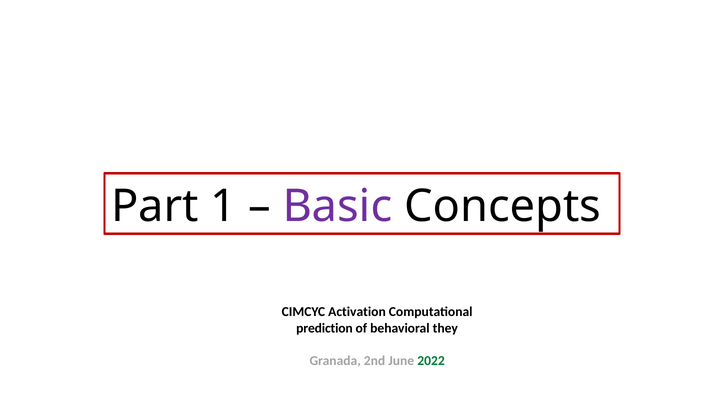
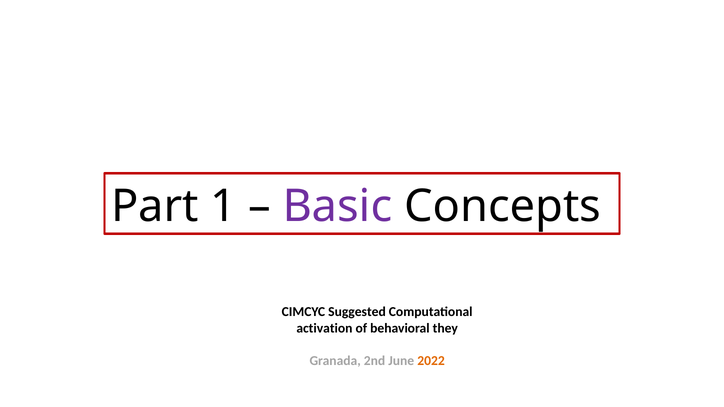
Activation: Activation -> Suggested (357, 312)
prediction: prediction -> activation (324, 328)
2022 colour: green -> orange (431, 361)
